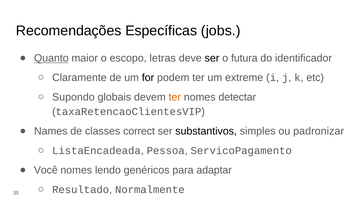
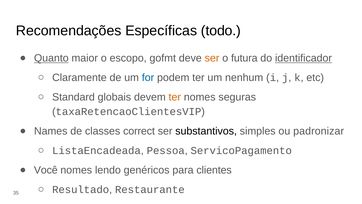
jobs: jobs -> todo (221, 31)
letras: letras -> gofmt (163, 58)
ser colour: black -> orange (212, 58)
identificador underline: none -> present (303, 58)
for colour: black -> blue (148, 78)
extreme: extreme -> nenhum (244, 78)
Supondo: Supondo -> Standard (73, 97)
detectar: detectar -> seguras (237, 97)
adaptar: adaptar -> clientes (214, 170)
Normalmente: Normalmente -> Restaurante (150, 189)
